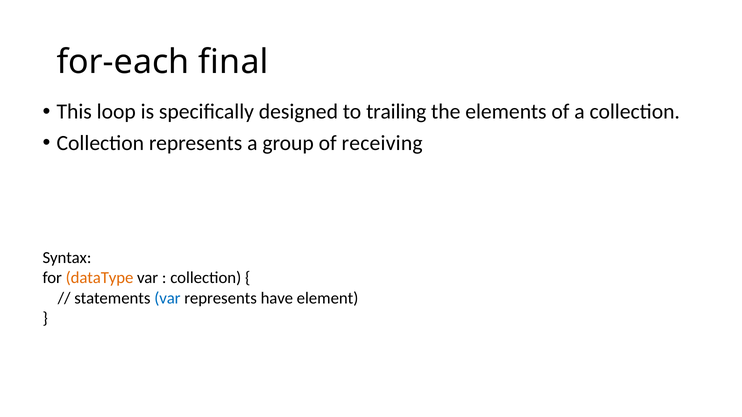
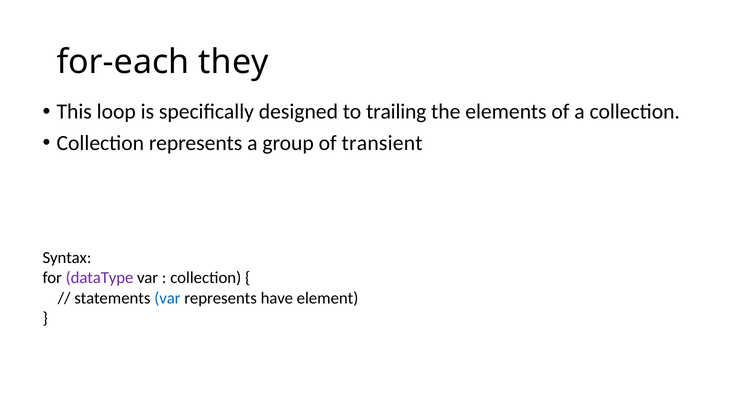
final: final -> they (234, 62)
receiving: receiving -> transient (382, 143)
dataType colour: orange -> purple (100, 278)
